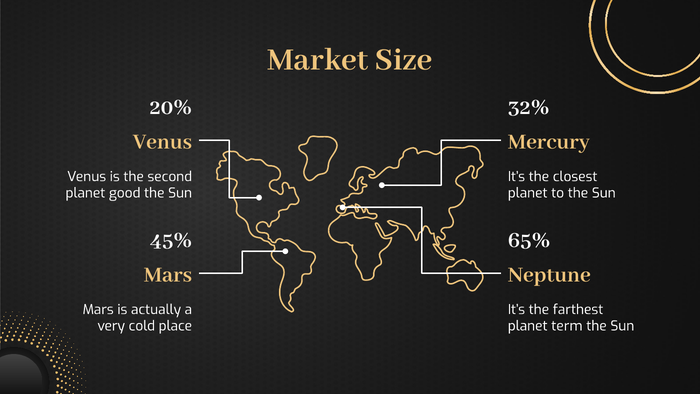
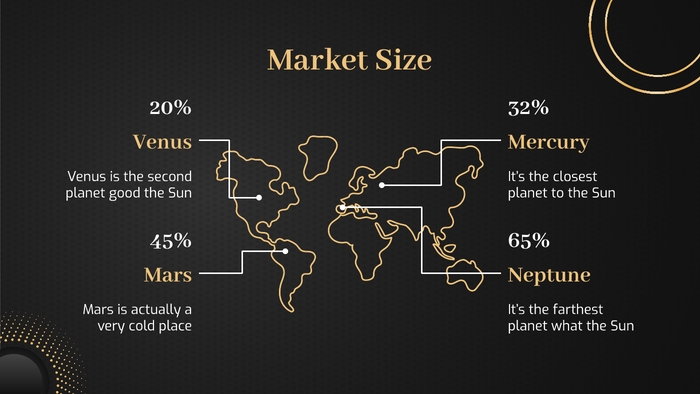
term: term -> what (567, 326)
